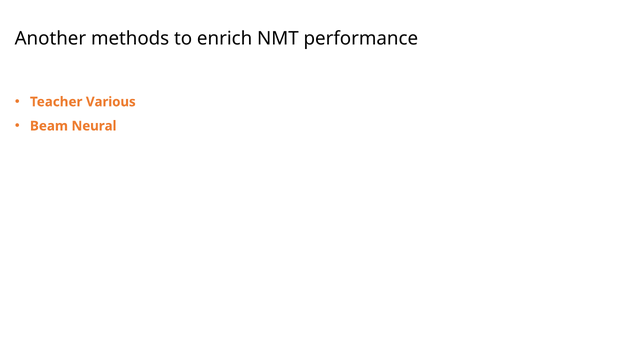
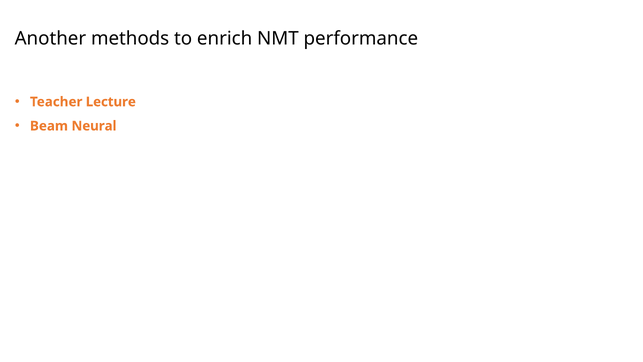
Various: Various -> Lecture (111, 102)
